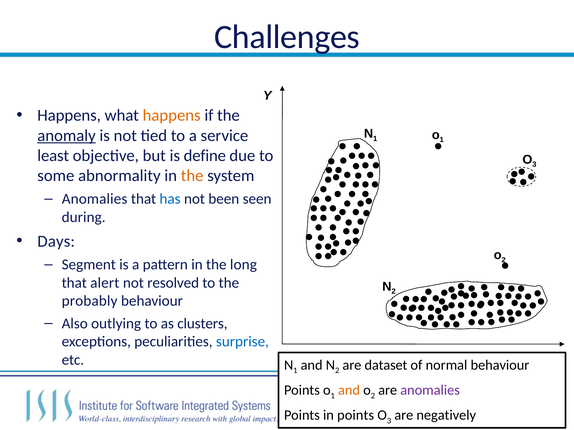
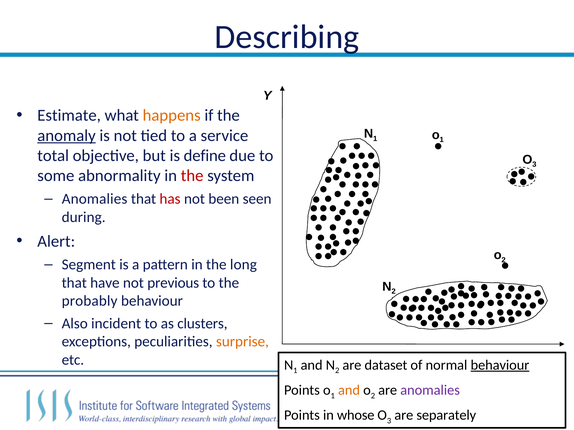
Challenges: Challenges -> Describing (287, 37)
Happens: Happens -> Estimate (69, 116)
least: least -> total (53, 156)
the colour: orange -> red (192, 176)
has colour: blue -> red (170, 199)
Days: Days -> Alert (56, 242)
alert: alert -> have (105, 283)
resolved: resolved -> previous (173, 283)
outlying: outlying -> incident (116, 324)
surprise colour: blue -> orange (242, 342)
behaviour underline: none -> present (500, 365)
in points: points -> whose (356, 416)
negatively: negatively -> separately (446, 416)
